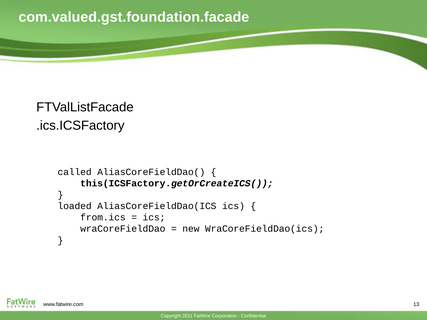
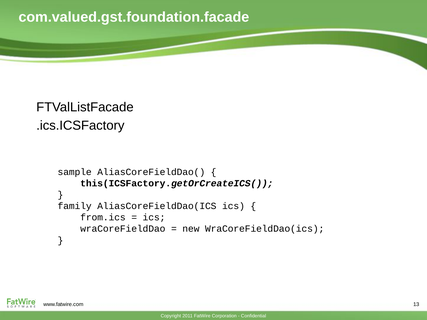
called: called -> sample (75, 172)
loaded: loaded -> family (75, 206)
